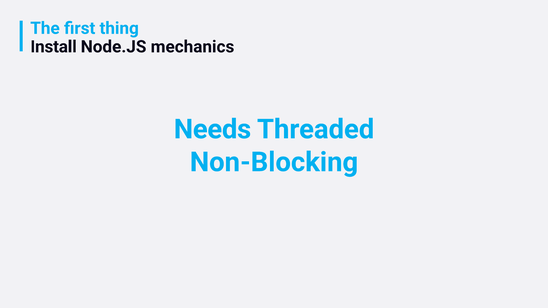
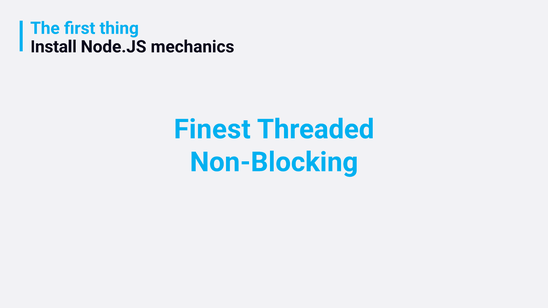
Needs: Needs -> Finest (212, 129)
